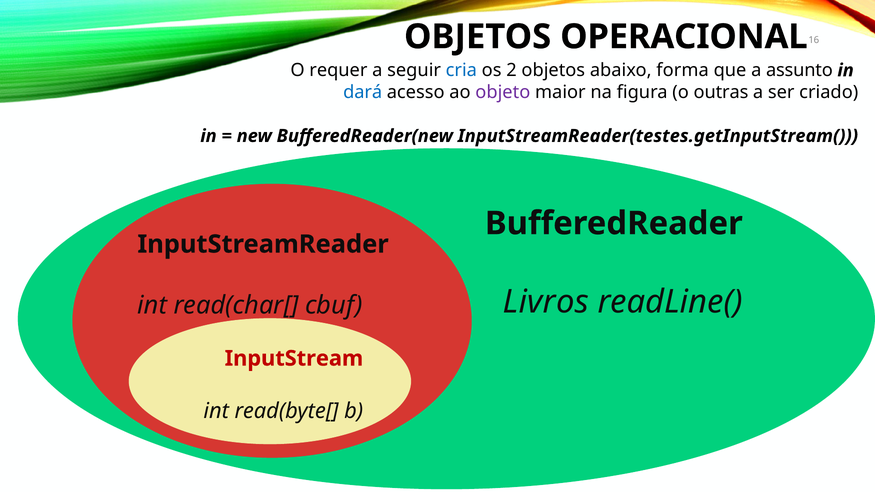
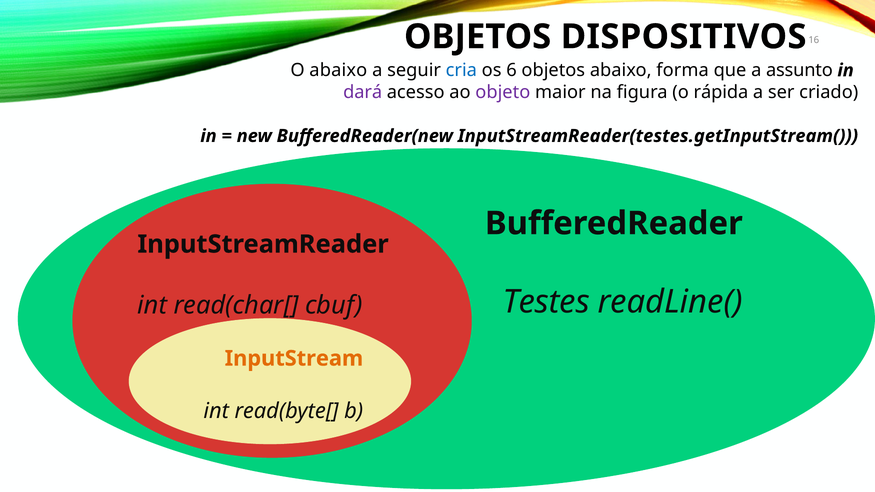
OPERACIONAL: OPERACIONAL -> DISPOSITIVOS (684, 37)
O requer: requer -> abaixo (338, 70)
2: 2 -> 6 (511, 70)
dará colour: blue -> purple (363, 92)
outras: outras -> rápida (721, 92)
Livros: Livros -> Testes (546, 302)
InputStream colour: red -> orange (294, 359)
